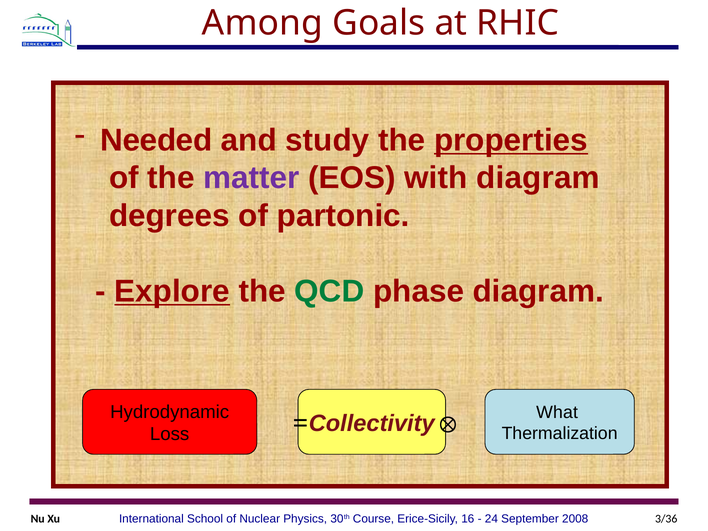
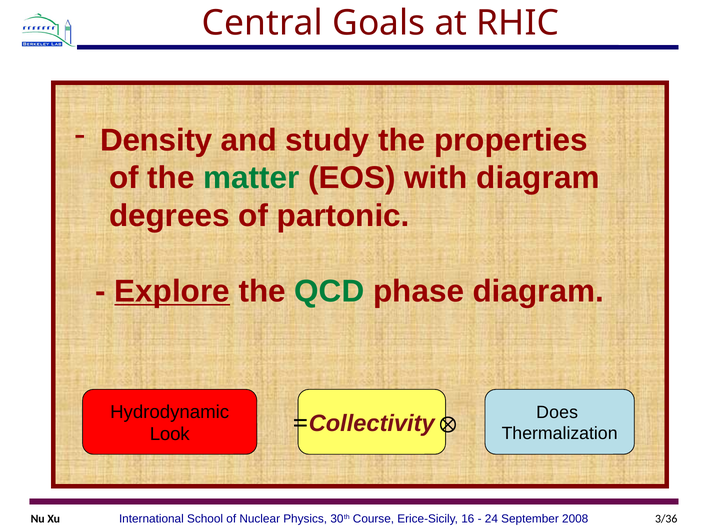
Among: Among -> Central (262, 23)
Needed: Needed -> Density (156, 140)
properties underline: present -> none (511, 140)
matter colour: purple -> green (251, 178)
Loss: Loss -> Look (170, 434)
What: What -> Does (557, 412)
